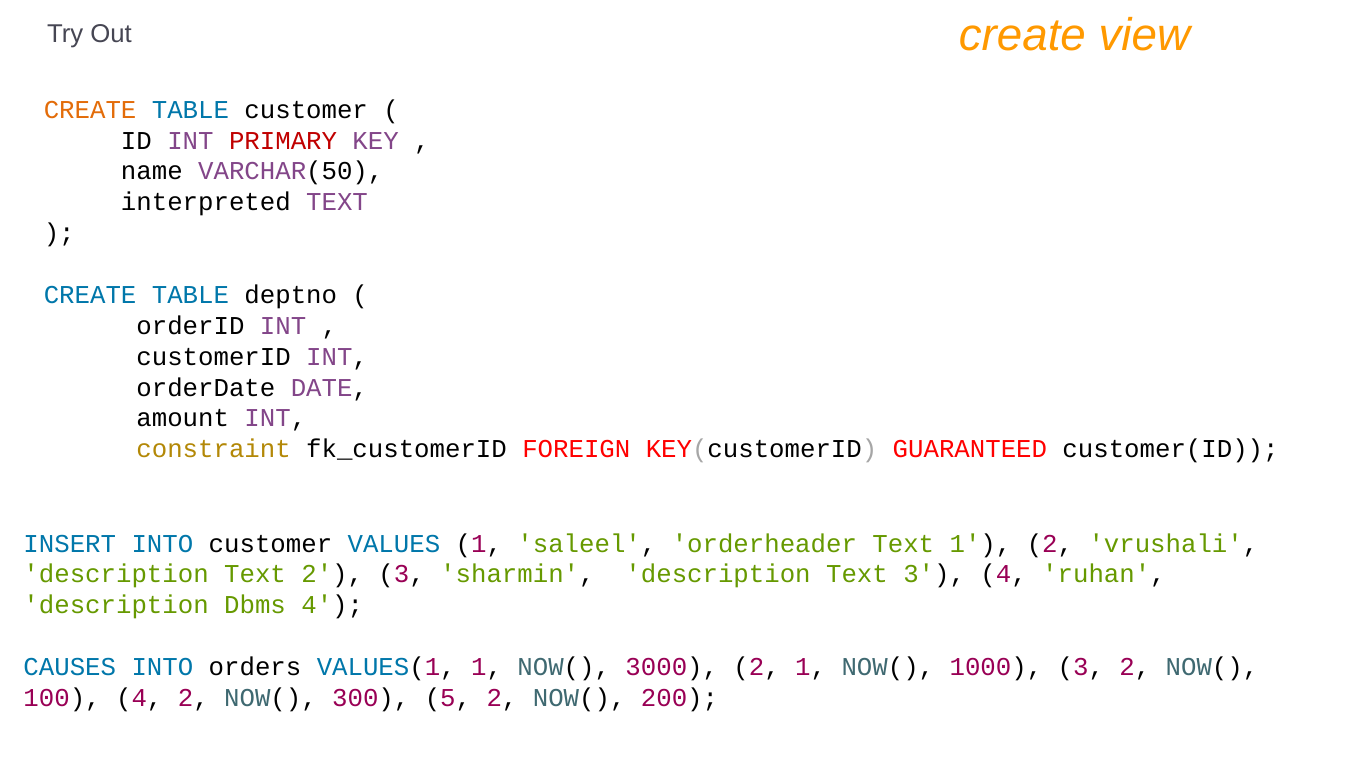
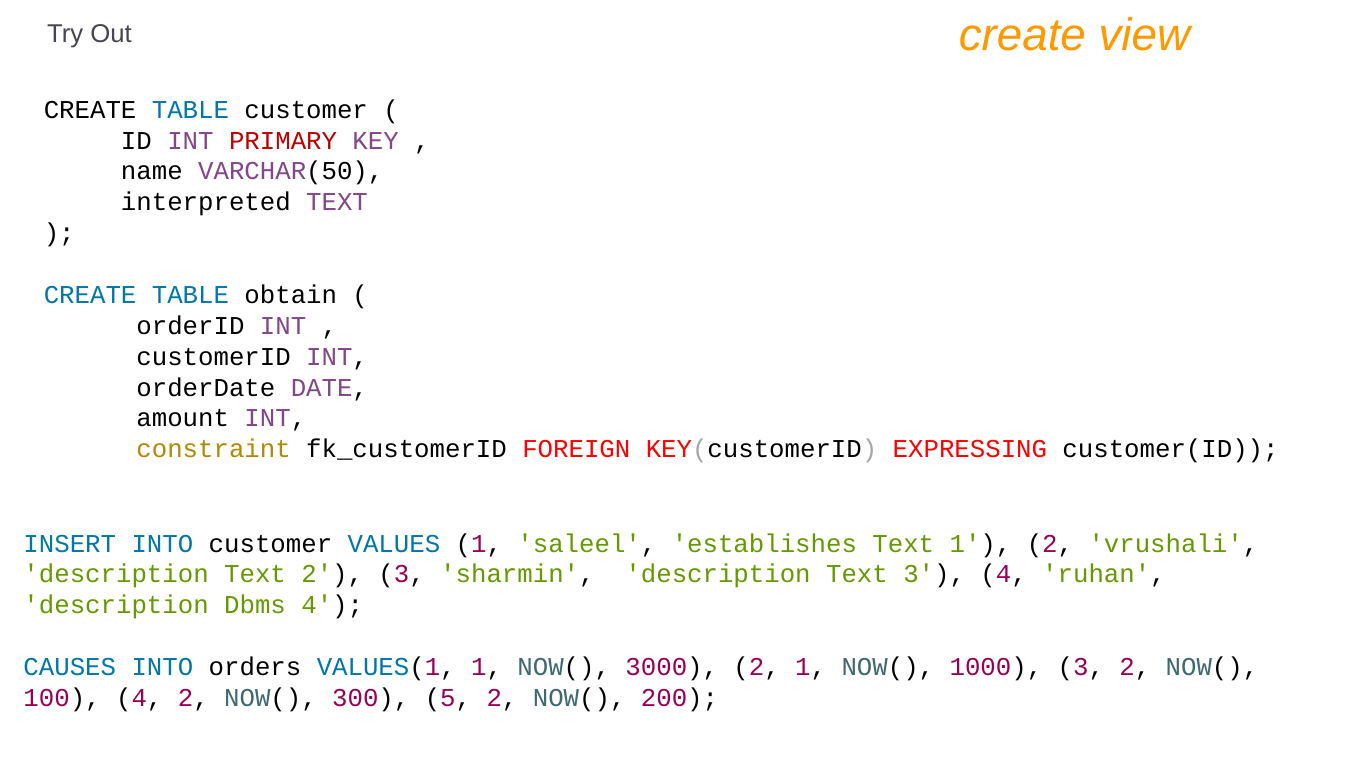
CREATE colour: orange -> black (90, 110)
deptno: deptno -> obtain (291, 295)
GUARANTEED: GUARANTEED -> EXPRESSING (970, 449)
orderheader: orderheader -> establishes (764, 543)
